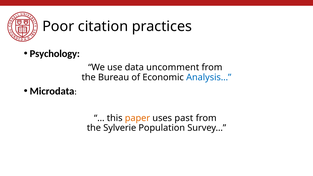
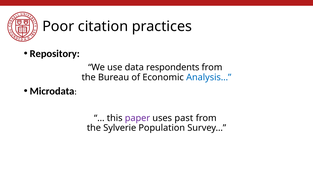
Psychology: Psychology -> Repository (55, 54)
uncomment: uncomment -> respondents (173, 67)
paper colour: orange -> purple (137, 118)
